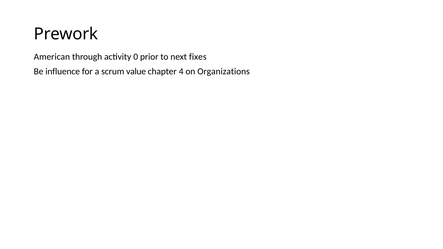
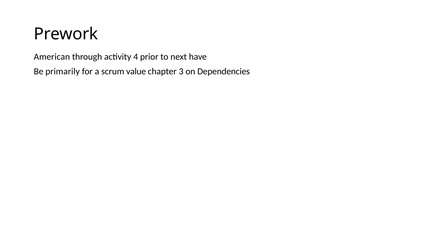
0: 0 -> 4 (136, 57)
fixes: fixes -> have (198, 57)
influence: influence -> primarily (63, 71)
4: 4 -> 3 (181, 71)
Organizations: Organizations -> Dependencies (224, 71)
